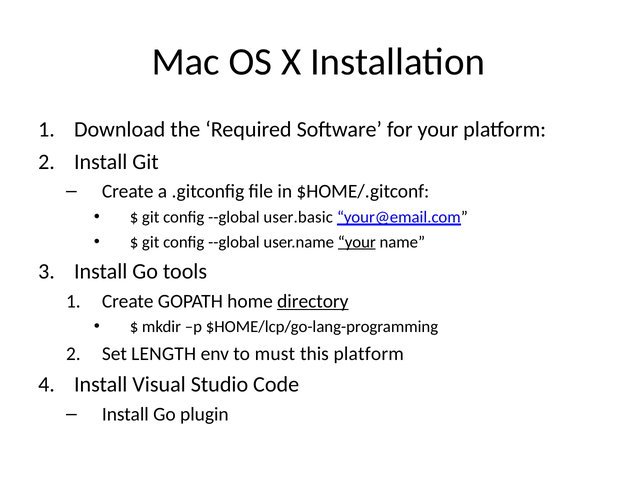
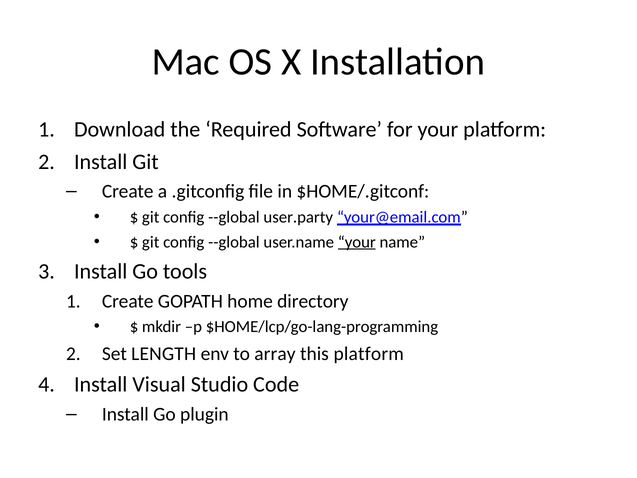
user.basic: user.basic -> user.party (298, 217)
directory underline: present -> none (313, 301)
must: must -> array (275, 354)
